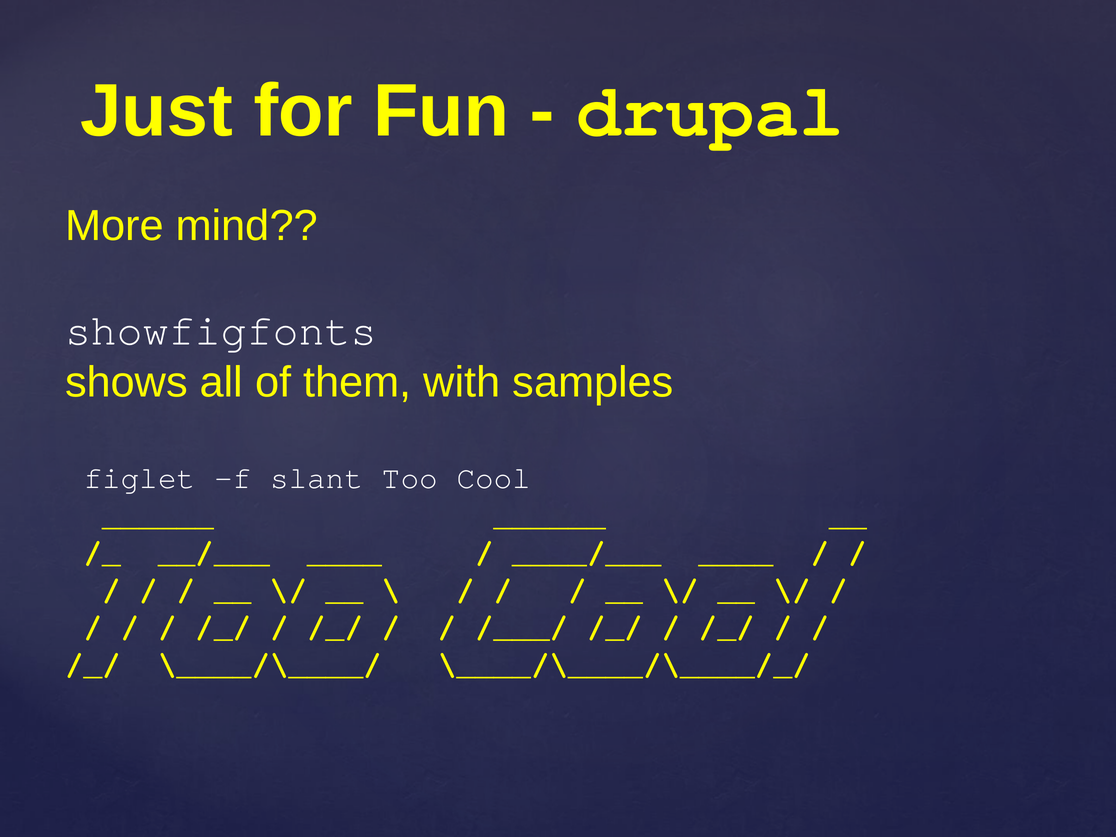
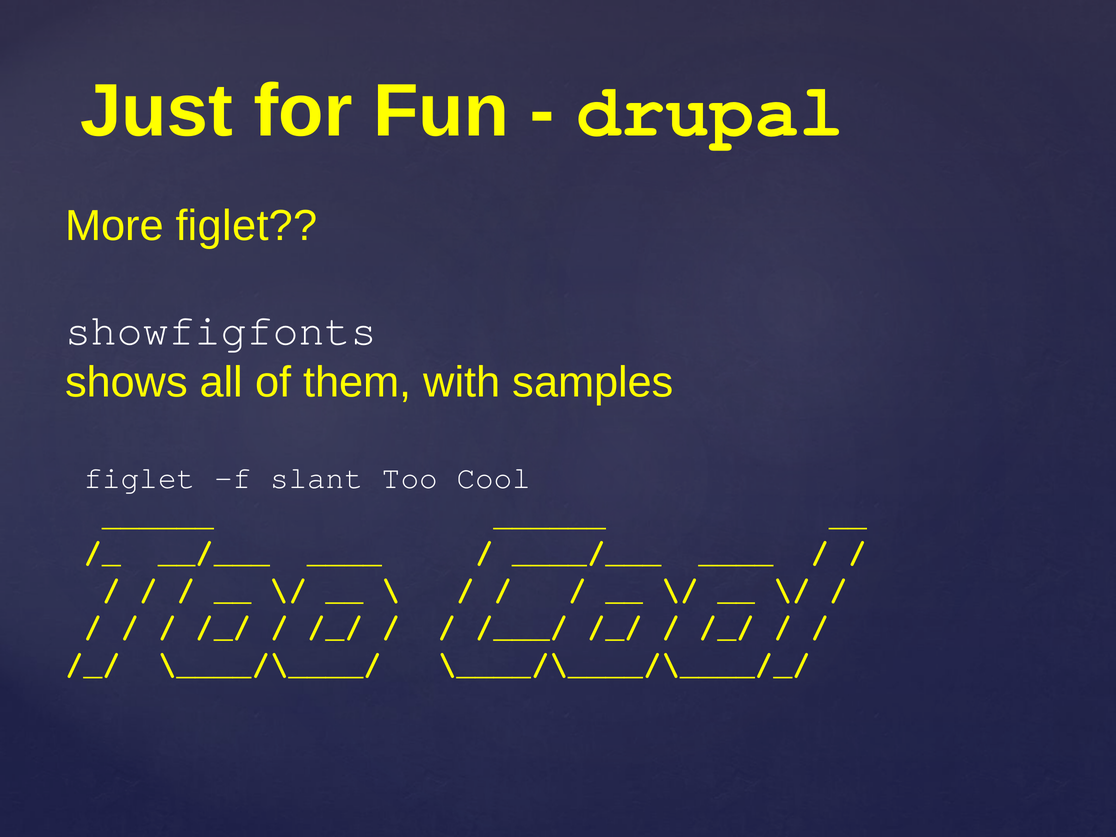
More mind: mind -> figlet (247, 226)
